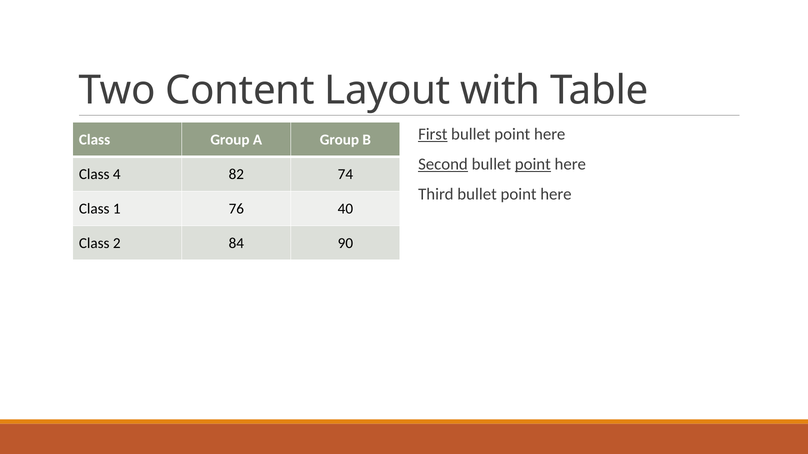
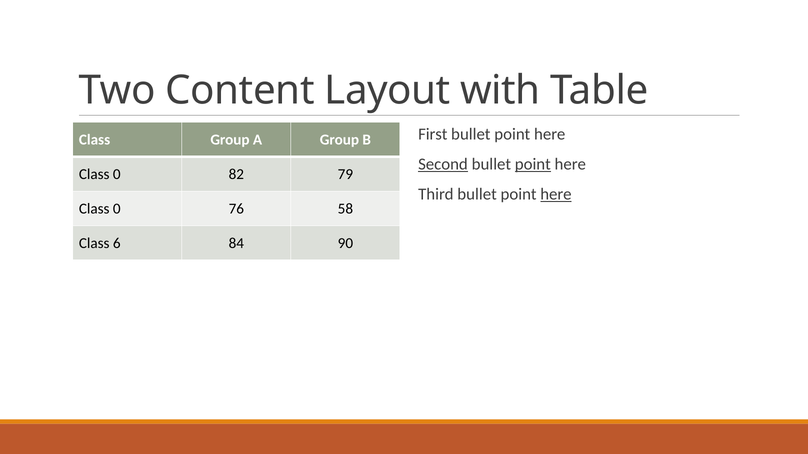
First underline: present -> none (433, 134)
4: 4 -> 0 (117, 174)
74: 74 -> 79 (345, 174)
here underline: none -> present (556, 194)
1: 1 -> 0 (117, 209)
40: 40 -> 58 (345, 209)
2: 2 -> 6 (117, 243)
